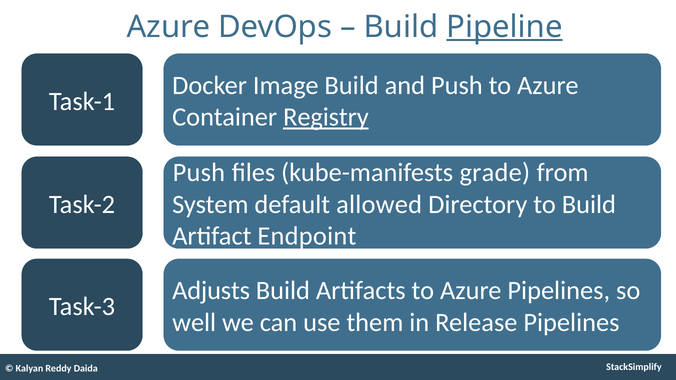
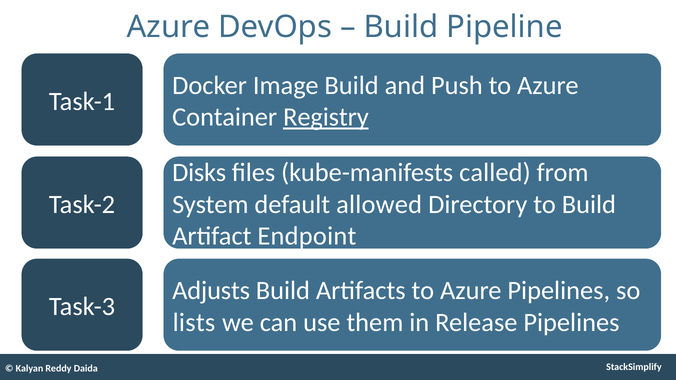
Pipeline underline: present -> none (505, 27)
Push: Push -> Disks (199, 173)
grade: grade -> called (495, 173)
well: well -> lists (194, 323)
